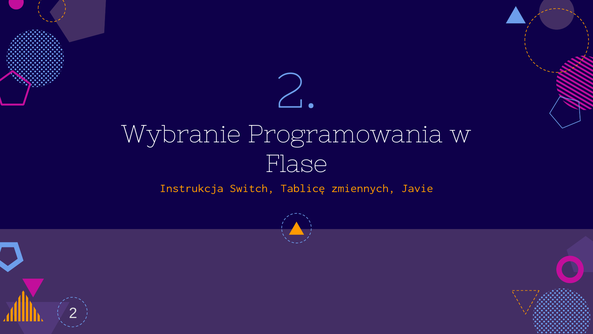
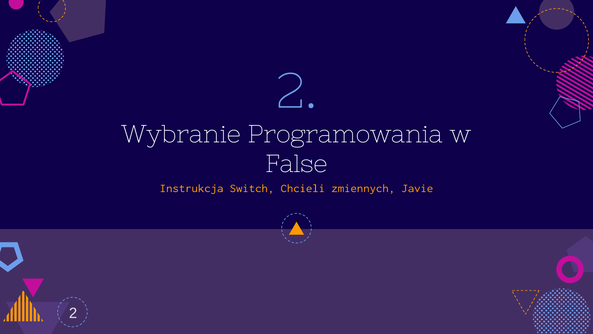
Flase: Flase -> False (297, 164)
Tablicę: Tablicę -> Chcieli (303, 188)
